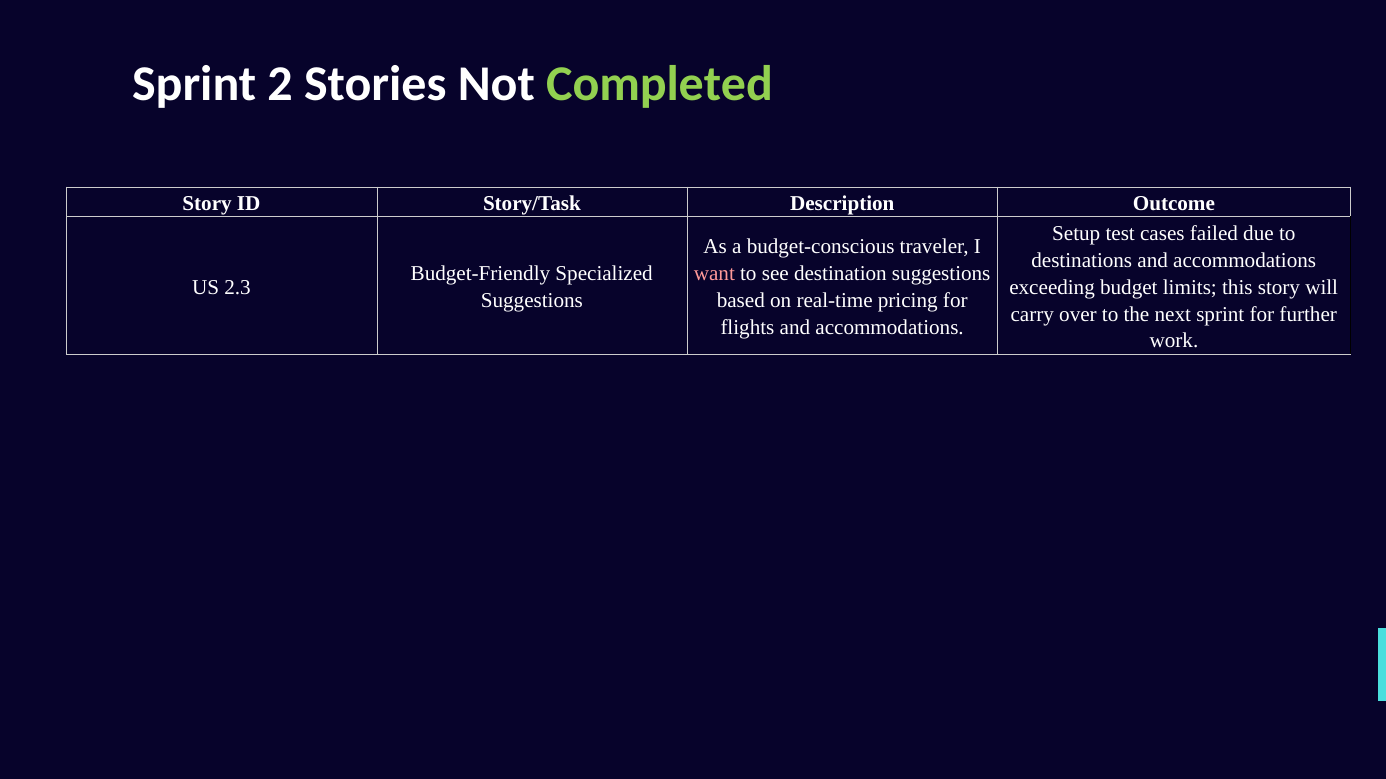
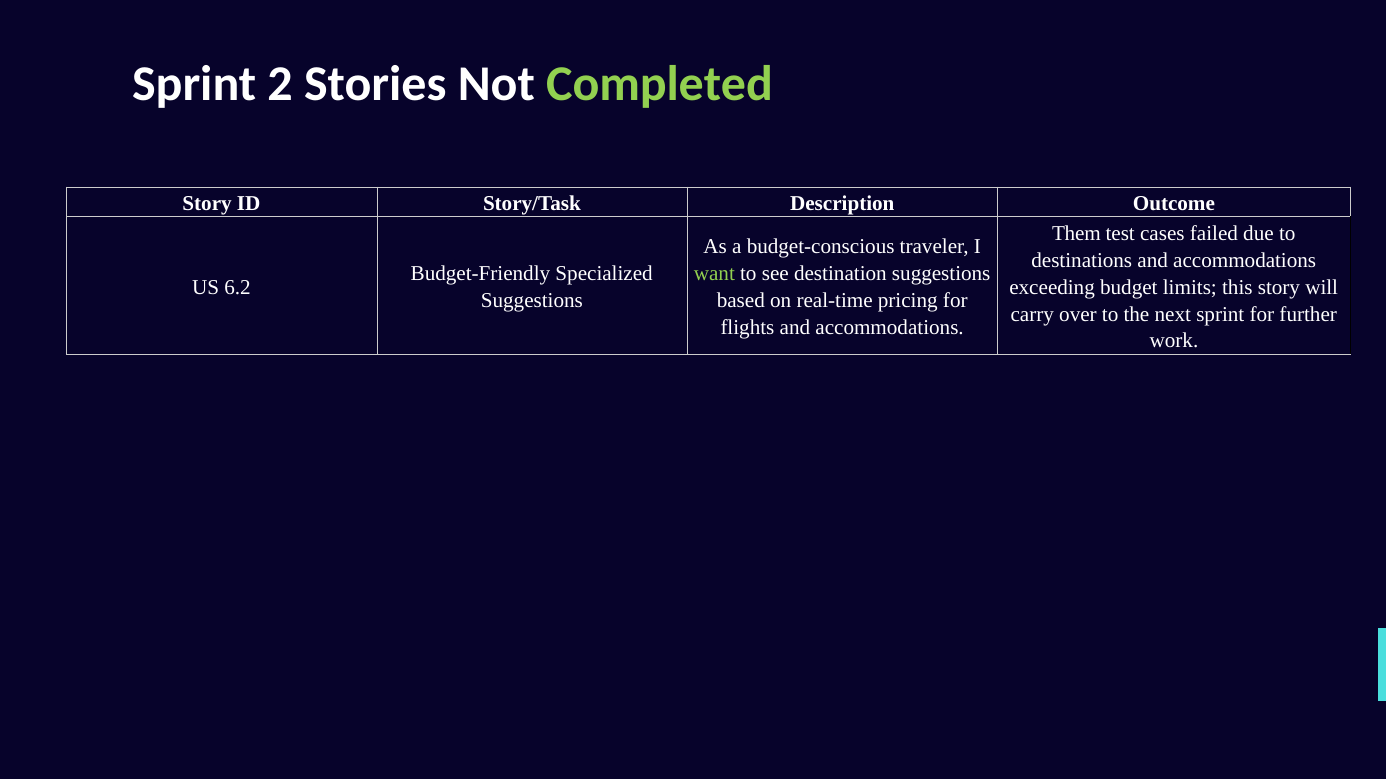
Setup: Setup -> Them (1076, 234)
want colour: pink -> light green (714, 274)
2.3: 2.3 -> 6.2 (238, 287)
